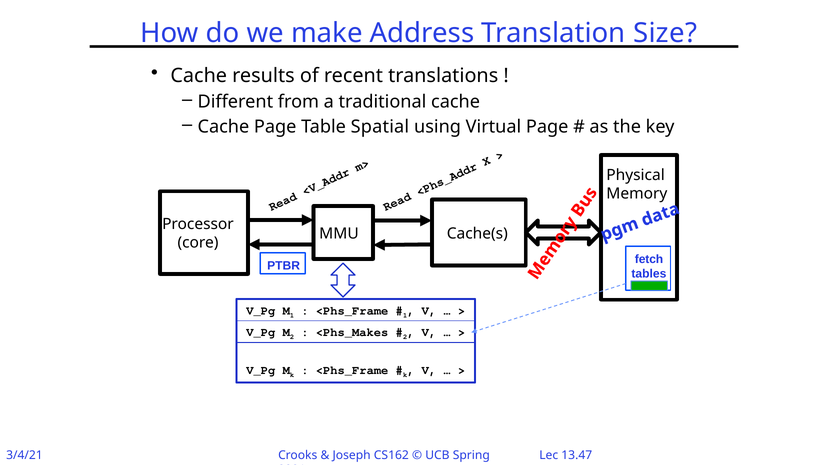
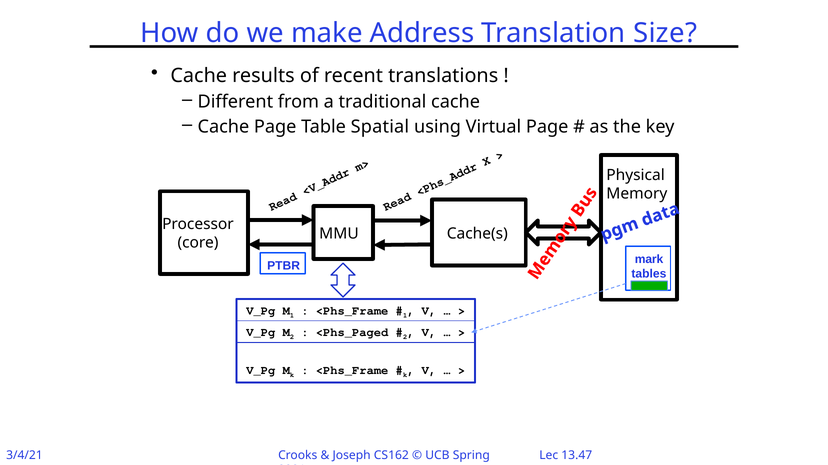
fetch: fetch -> mark (649, 260)
<Phs_Makes: <Phs_Makes -> <Phs_Paged (352, 333)
